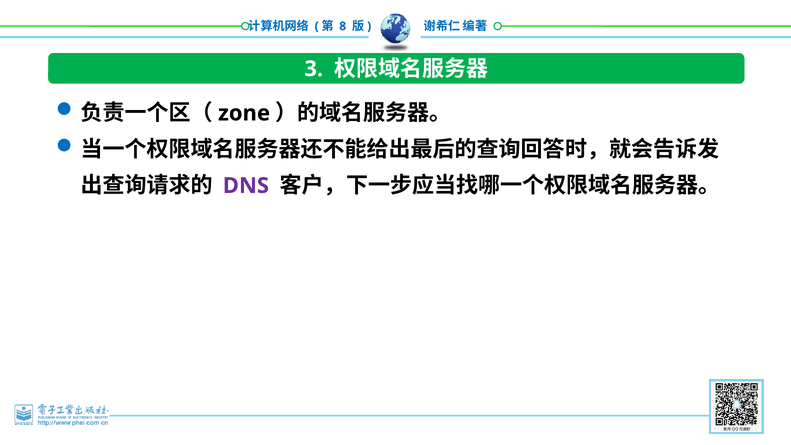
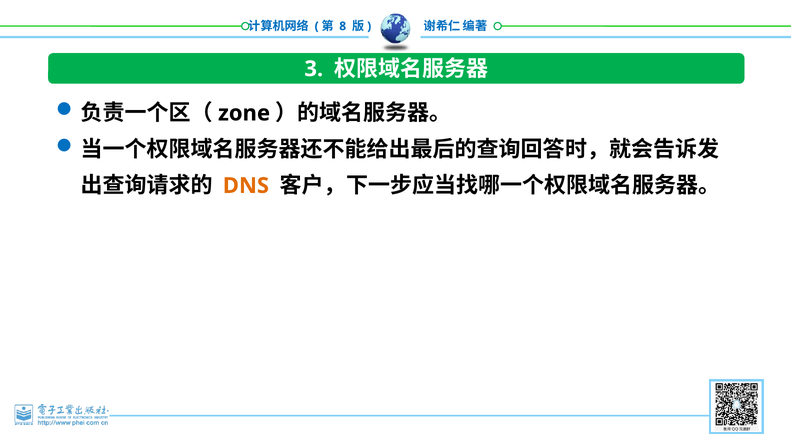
DNS colour: purple -> orange (246, 186)
